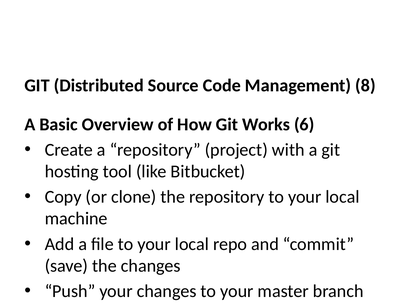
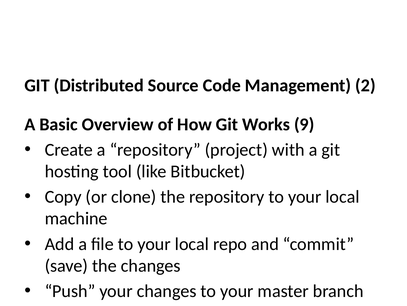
8: 8 -> 2 (365, 85)
6: 6 -> 9 (304, 124)
